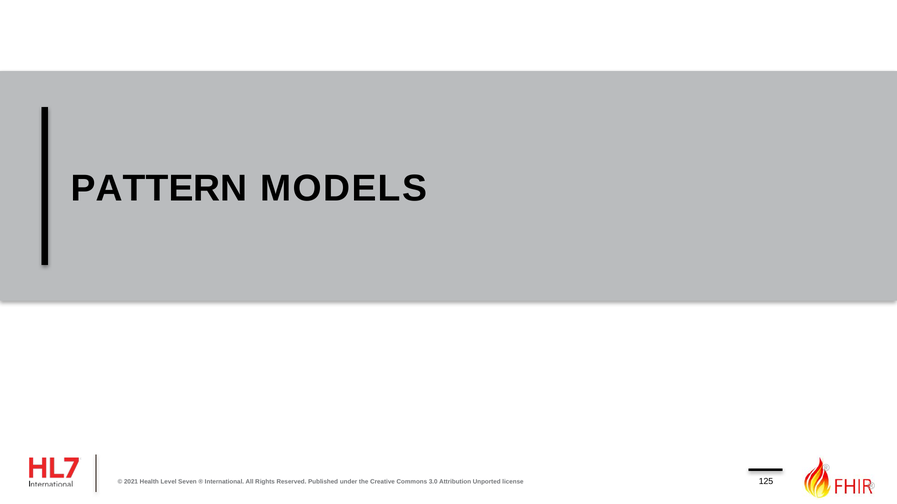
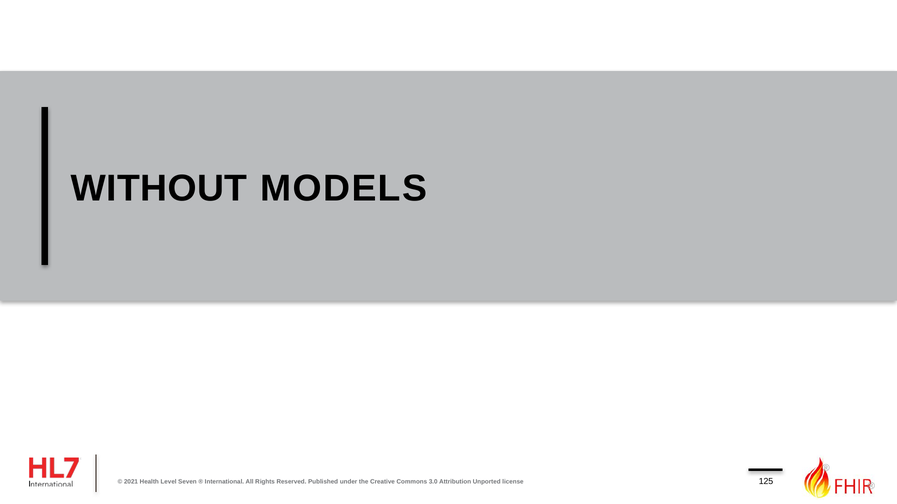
PATTERN: PATTERN -> WITHOUT (159, 189)
